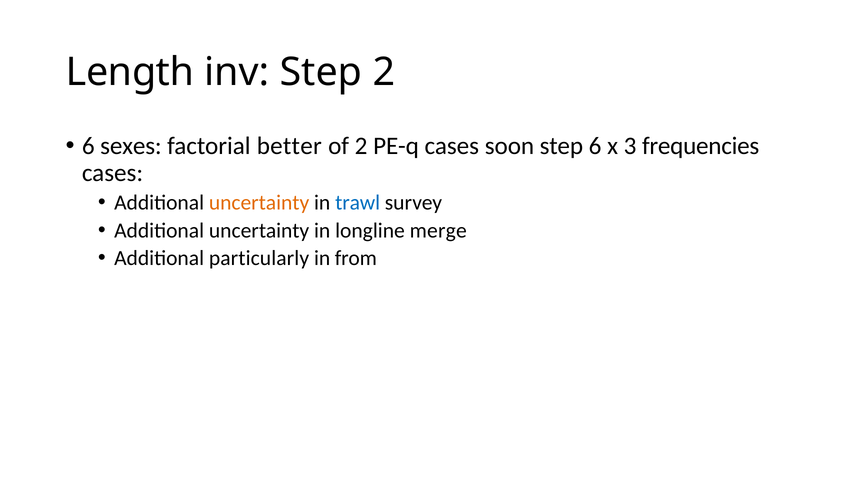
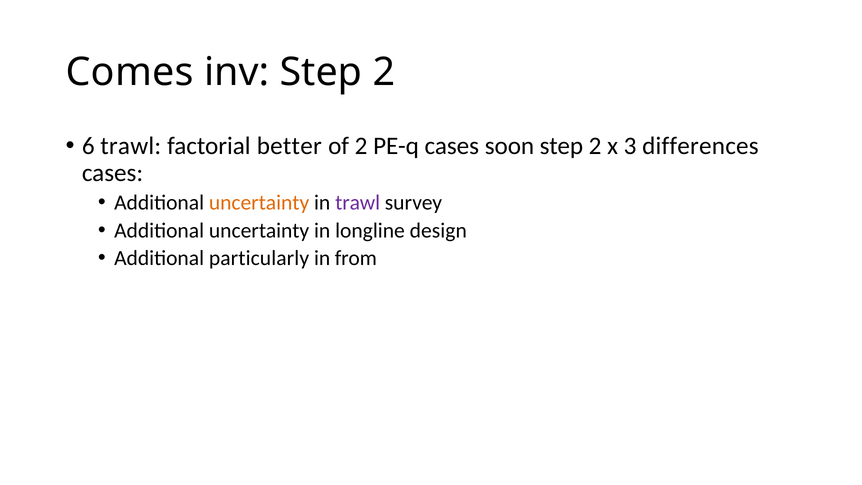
Length: Length -> Comes (130, 72)
6 sexes: sexes -> trawl (131, 146)
6: 6 -> 2 (595, 146)
frequencies: frequencies -> differences (700, 146)
trawl colour: blue -> purple (358, 203)
merge: merge -> design (438, 230)
